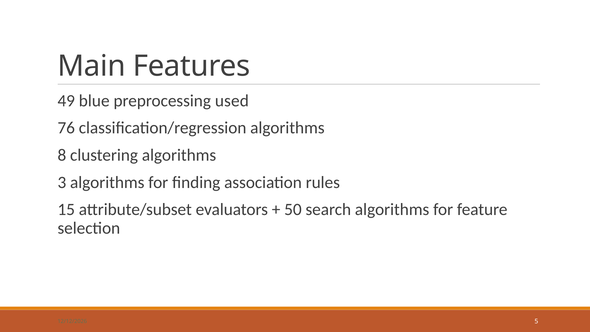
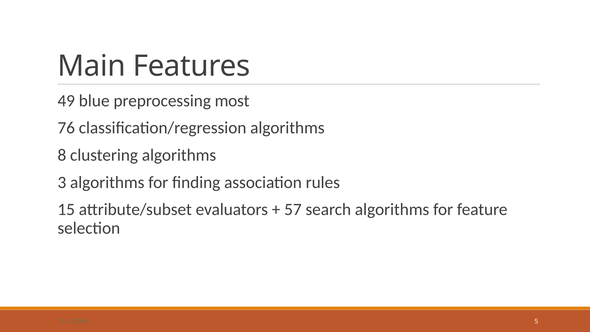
used: used -> most (232, 101)
50: 50 -> 57 (293, 210)
